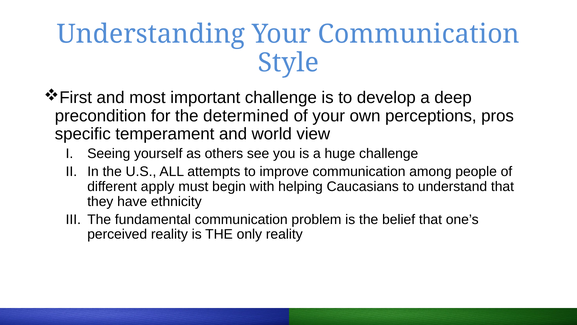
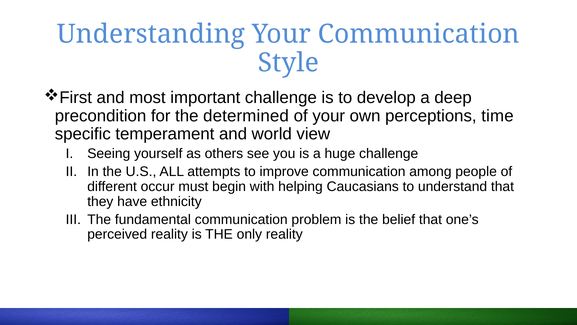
pros: pros -> time (497, 116)
apply: apply -> occur (158, 186)
